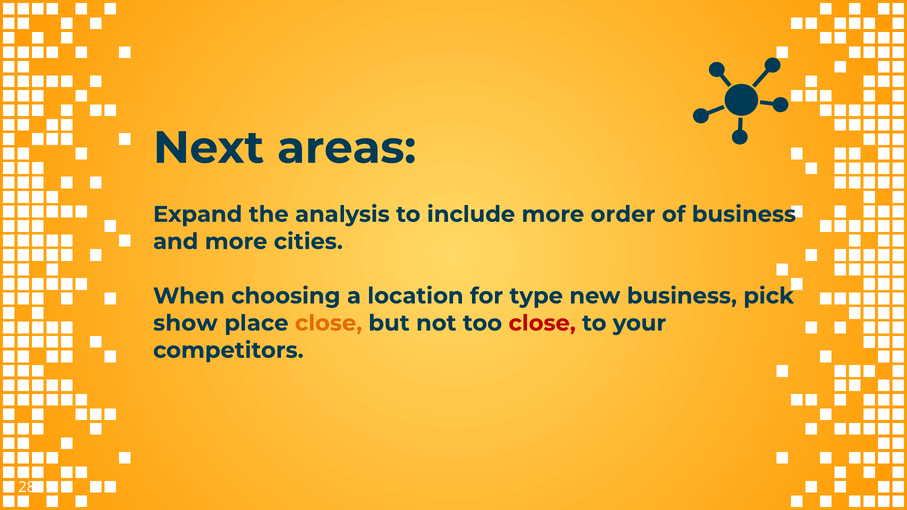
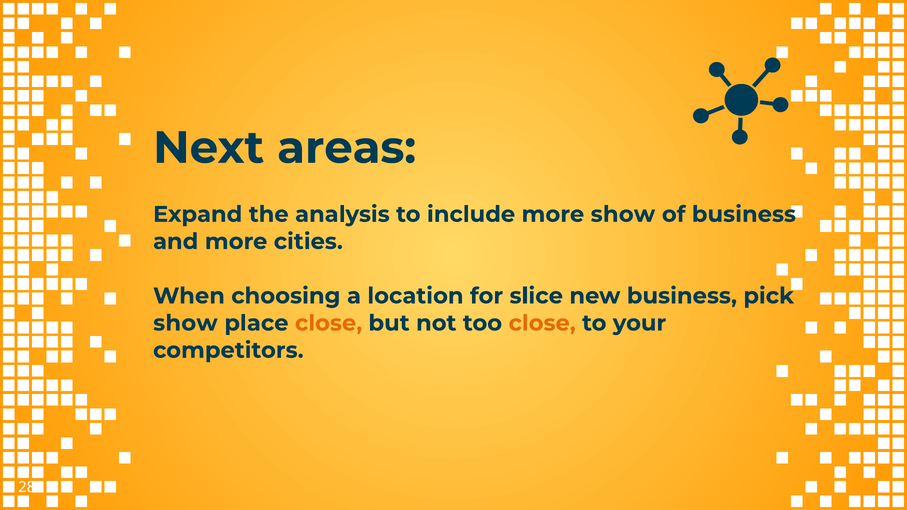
more order: order -> show (623, 214)
type: type -> slice (536, 296)
close colour: red -> orange (542, 323)
